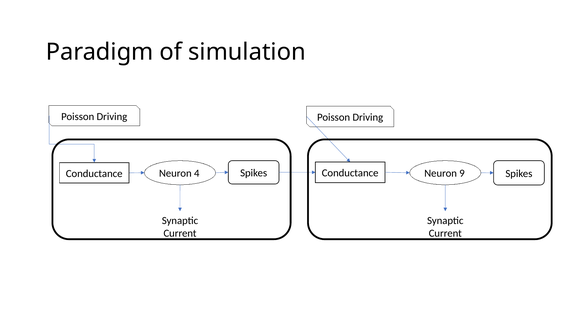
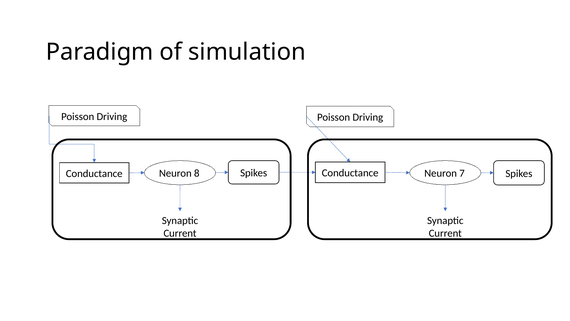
4: 4 -> 8 (197, 173)
9: 9 -> 7 (462, 173)
